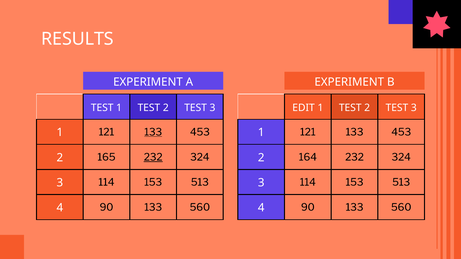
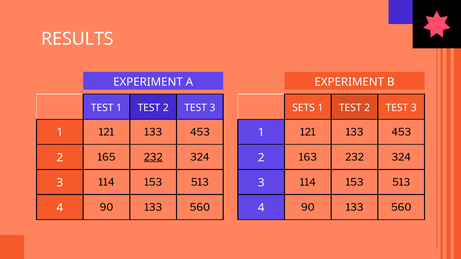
EDIT: EDIT -> SETS (304, 108)
133 underline: present -> none (153, 132)
164: 164 -> 163 (308, 157)
